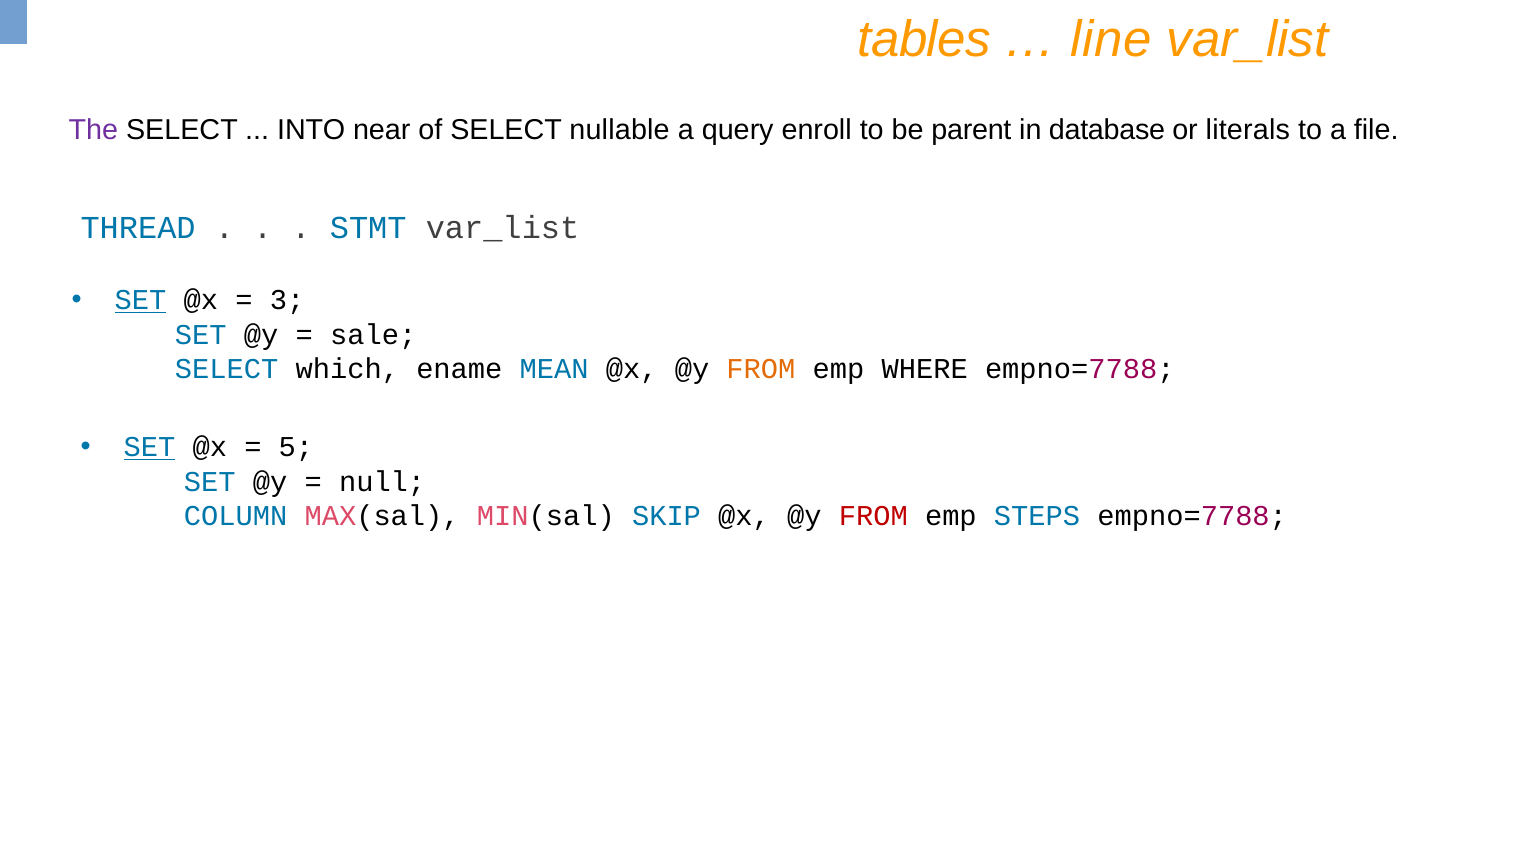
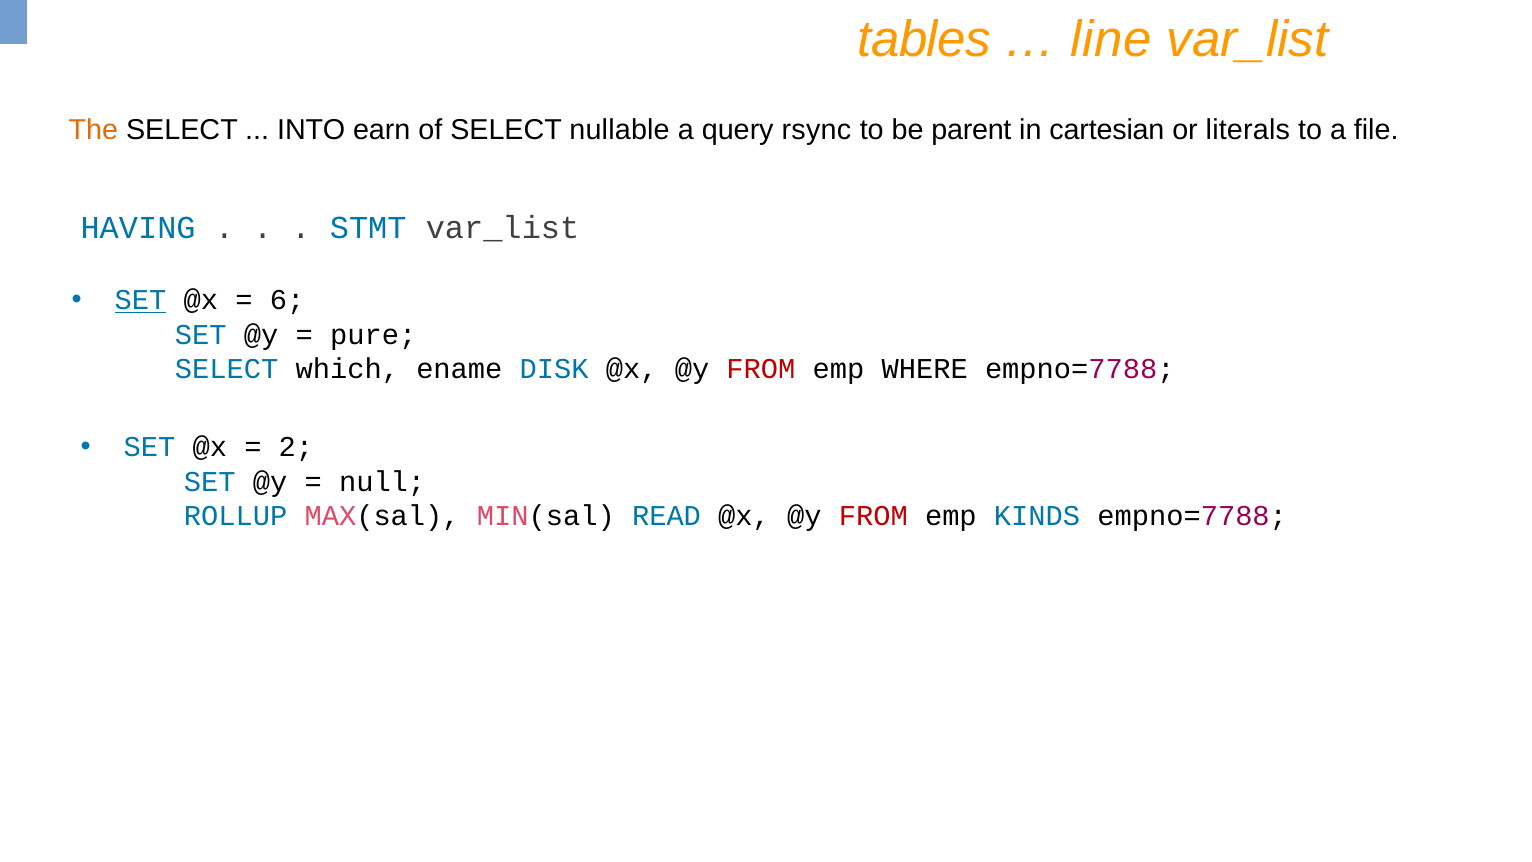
The colour: purple -> orange (93, 130)
near: near -> earn (382, 130)
enroll: enroll -> rsync (816, 130)
database: database -> cartesian (1107, 130)
THREAD: THREAD -> HAVING (138, 228)
3: 3 -> 6 (287, 300)
sale: sale -> pure (373, 334)
MEAN: MEAN -> DISK (554, 369)
FROM colour: orange -> red (761, 369)
SET underline: present -> none (149, 447)
5: 5 -> 2 (296, 447)
COLUMN: COLUMN -> ROLLUP (236, 516)
SKIP: SKIP -> READ (667, 516)
STEPS: STEPS -> KINDS (1037, 516)
